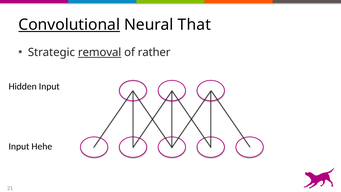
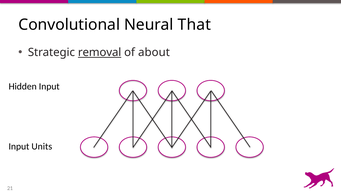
Convolutional underline: present -> none (69, 25)
rather: rather -> about (154, 52)
Hehe: Hehe -> Units (42, 146)
